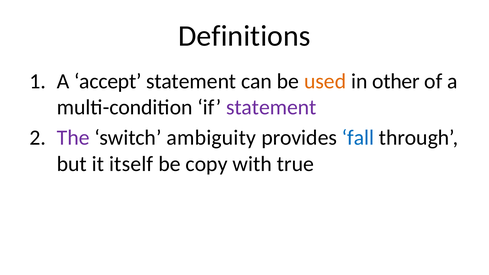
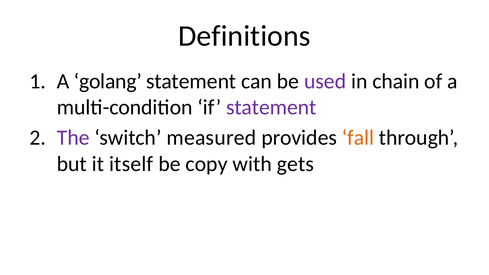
accept: accept -> golang (108, 81)
used colour: orange -> purple (325, 81)
other: other -> chain (396, 81)
ambiguity: ambiguity -> measured (211, 138)
fall colour: blue -> orange (358, 138)
true: true -> gets (295, 164)
